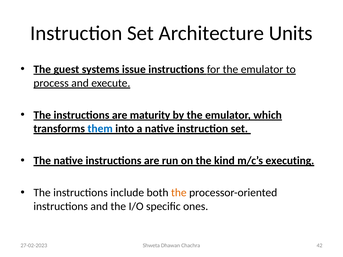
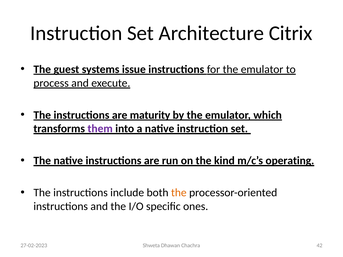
Units: Units -> Citrix (291, 33)
them colour: blue -> purple (100, 129)
executing: executing -> operating (290, 161)
